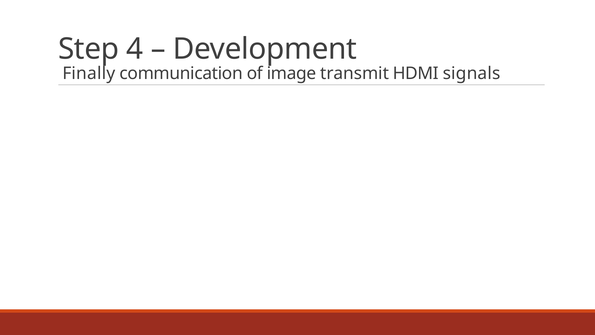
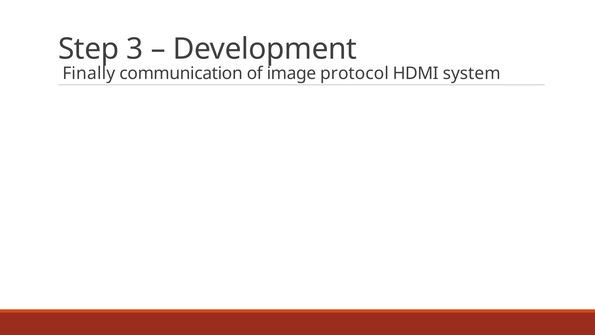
4: 4 -> 3 (135, 49)
transmit: transmit -> protocol (355, 73)
signals: signals -> system (472, 73)
